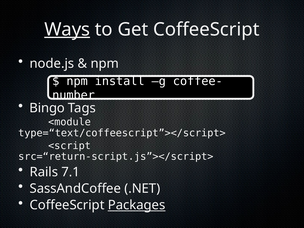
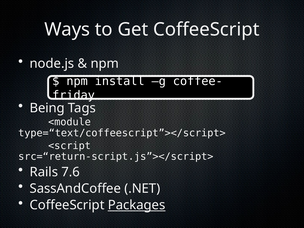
Ways underline: present -> none (67, 29)
number: number -> friday (74, 95)
Bingo: Bingo -> Being (47, 108)
7.1: 7.1 -> 7.6 (71, 172)
